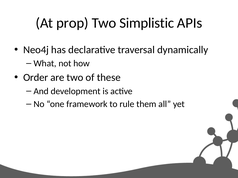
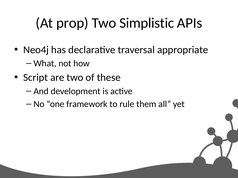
dynamically: dynamically -> appropriate (183, 50)
Order: Order -> Script (36, 78)
